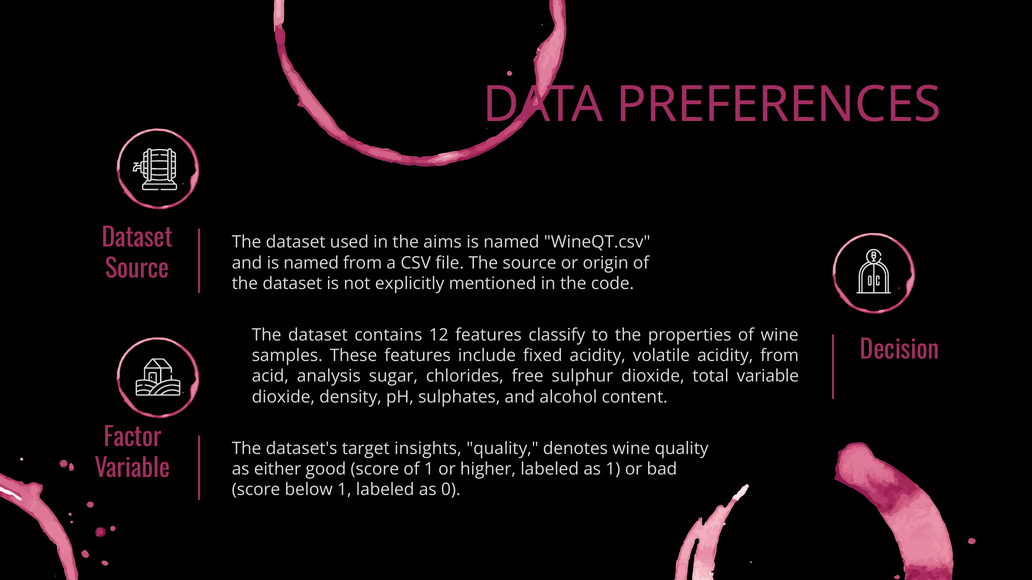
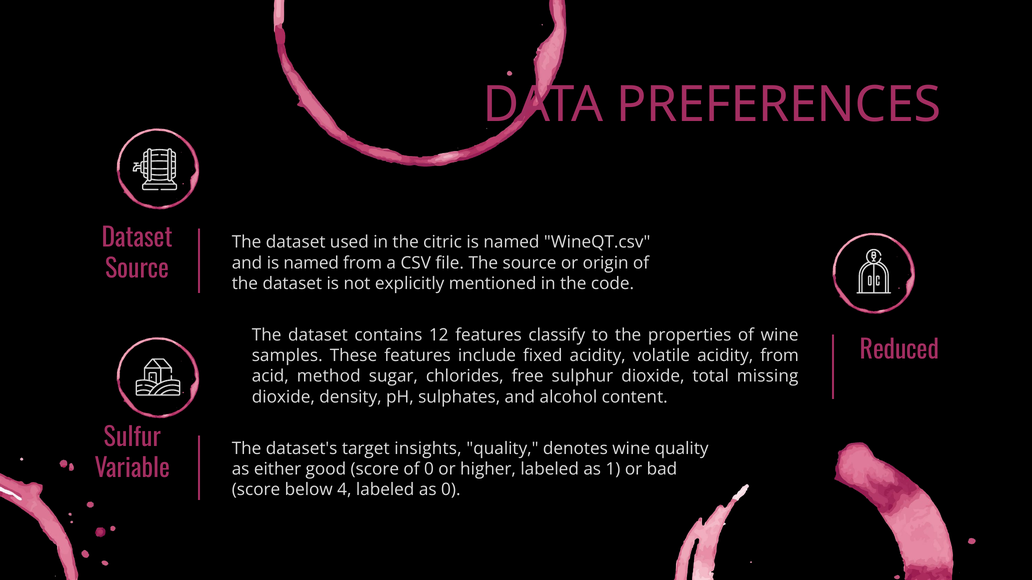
aims: aims -> citric (443, 243)
Decision: Decision -> Reduced (899, 350)
analysis: analysis -> method (329, 377)
total variable: variable -> missing (768, 377)
Factor: Factor -> Sulfur (132, 438)
of 1: 1 -> 0 (429, 469)
below 1: 1 -> 4 (344, 490)
